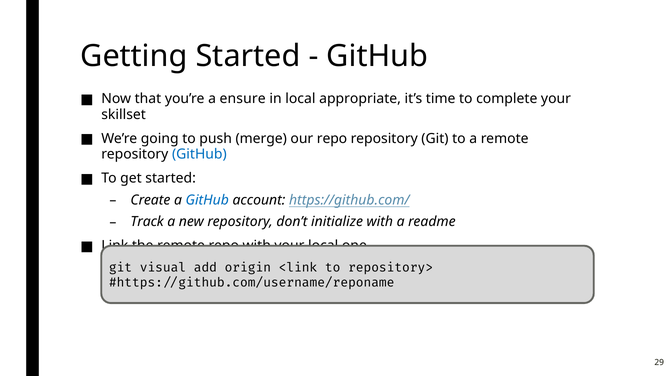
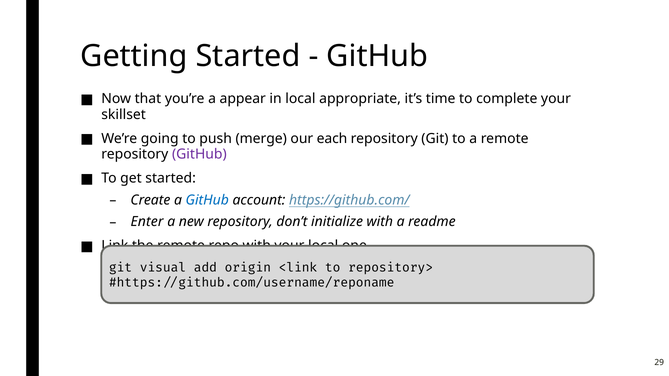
ensure: ensure -> appear (243, 99)
our repo: repo -> each (332, 139)
GitHub colour: blue -> purple (199, 154)
Track: Track -> Enter (147, 222)
